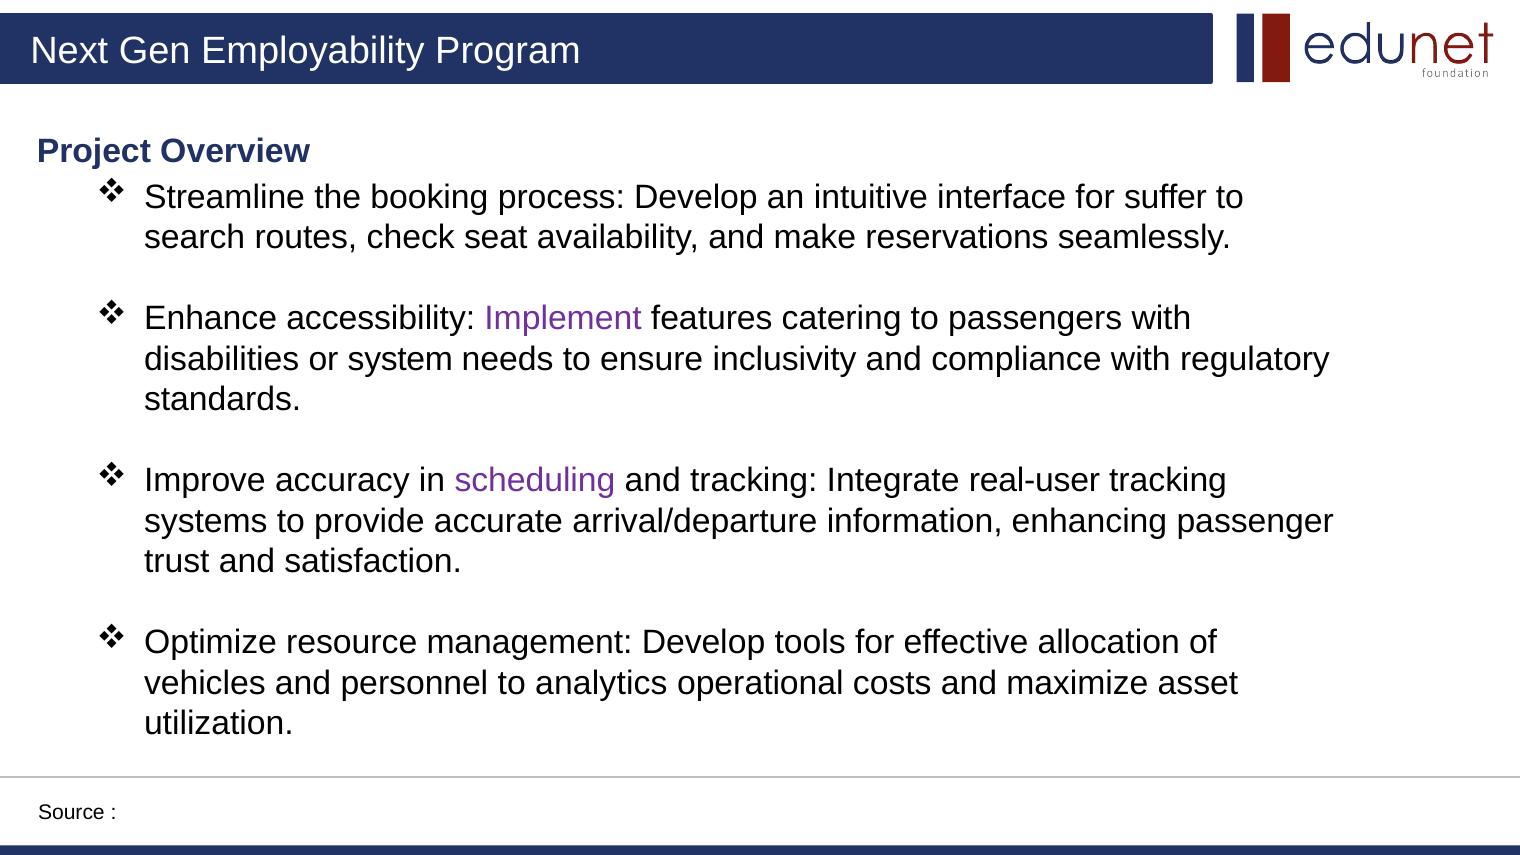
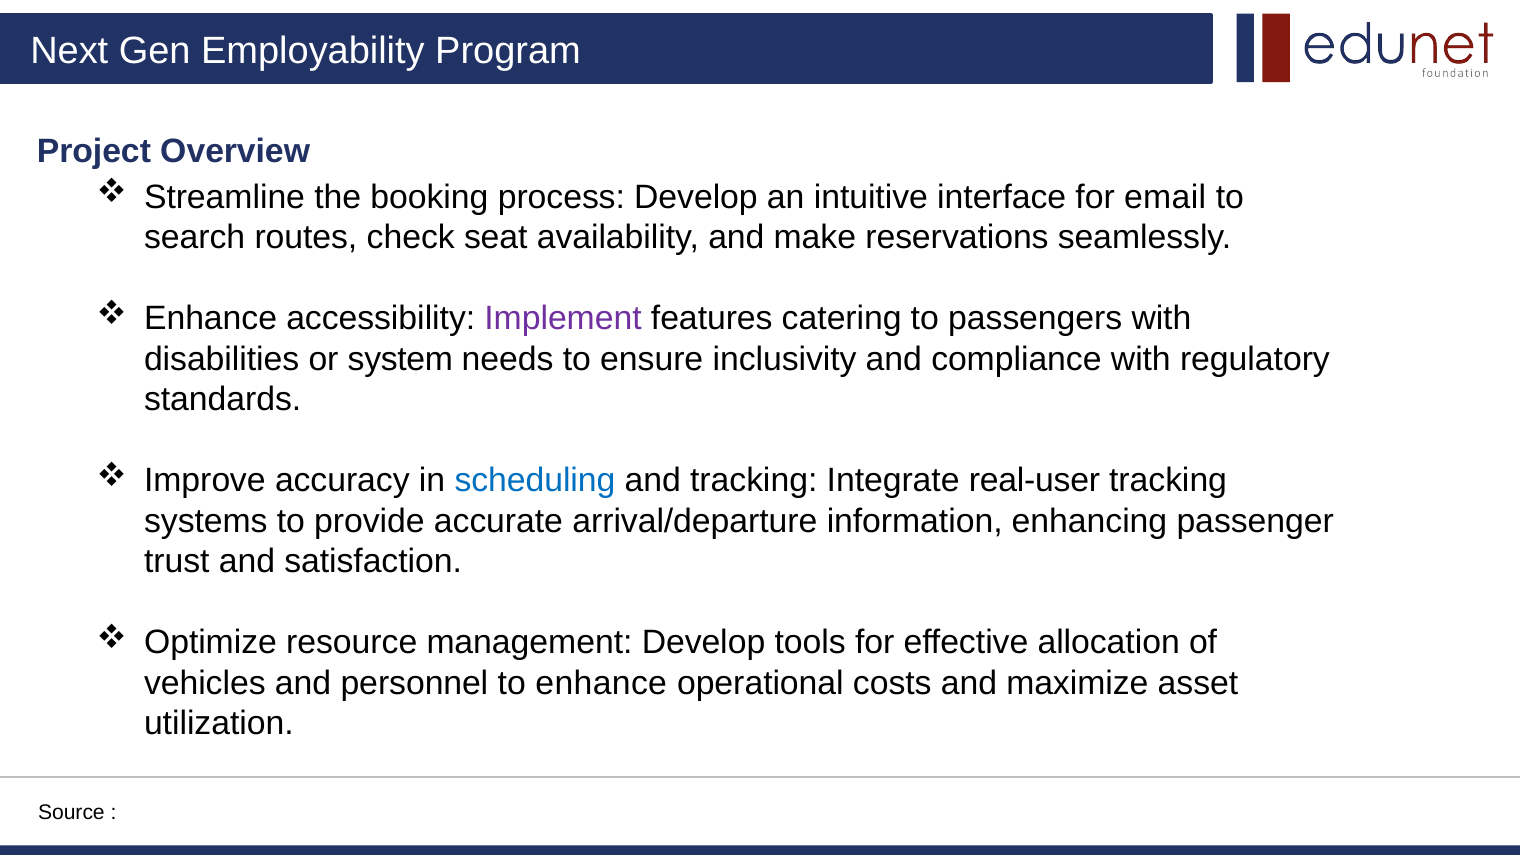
suffer: suffer -> email (1165, 197)
scheduling colour: purple -> blue (535, 481)
to analytics: analytics -> enhance (601, 683)
